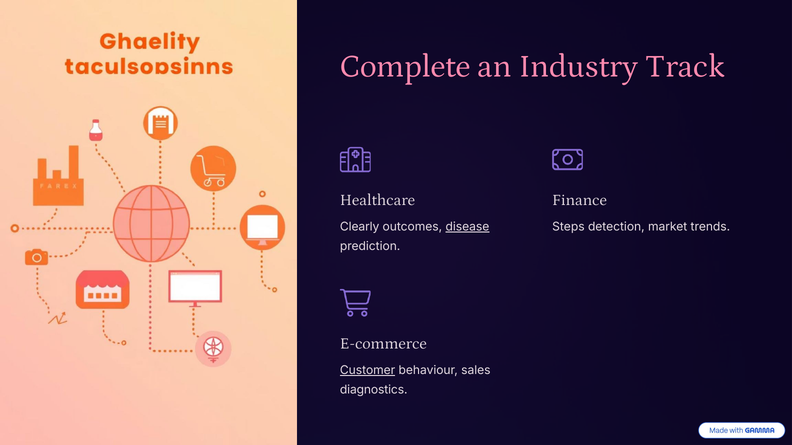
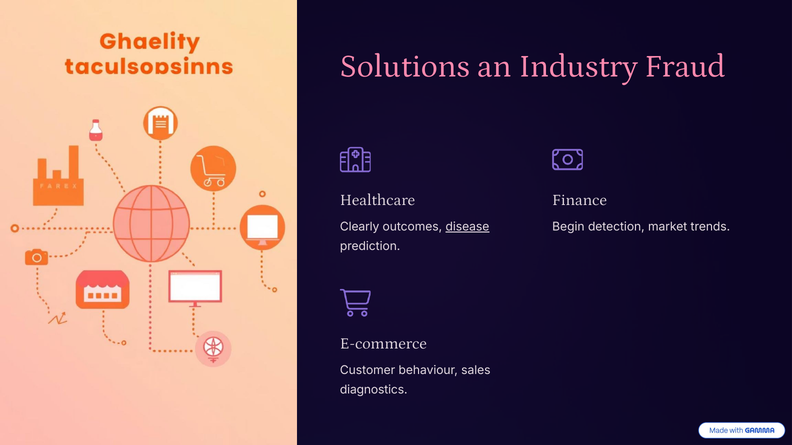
Complete: Complete -> Solutions (405, 66)
Track: Track -> Fraud (685, 66)
Steps: Steps -> Begin (568, 227)
Customer underline: present -> none (368, 371)
